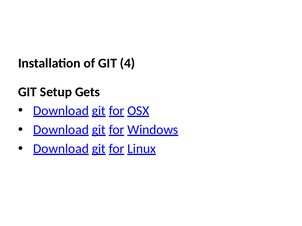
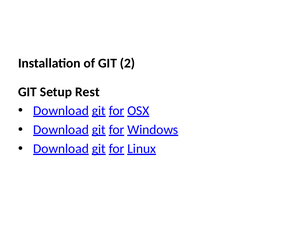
4: 4 -> 2 (128, 63)
Gets: Gets -> Rest (87, 92)
